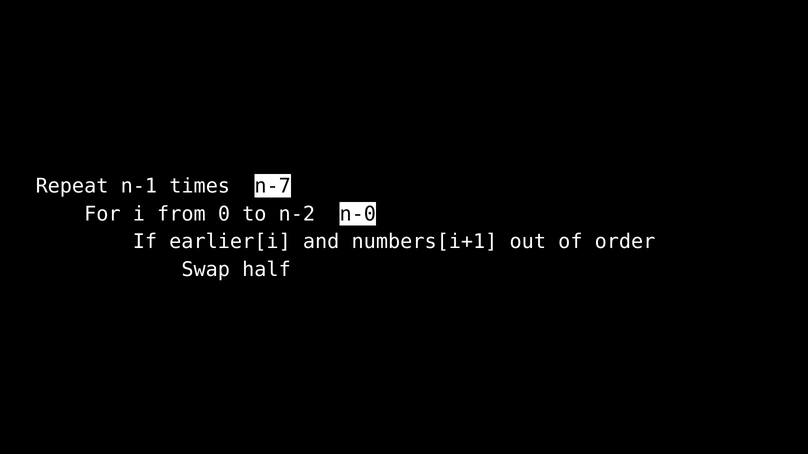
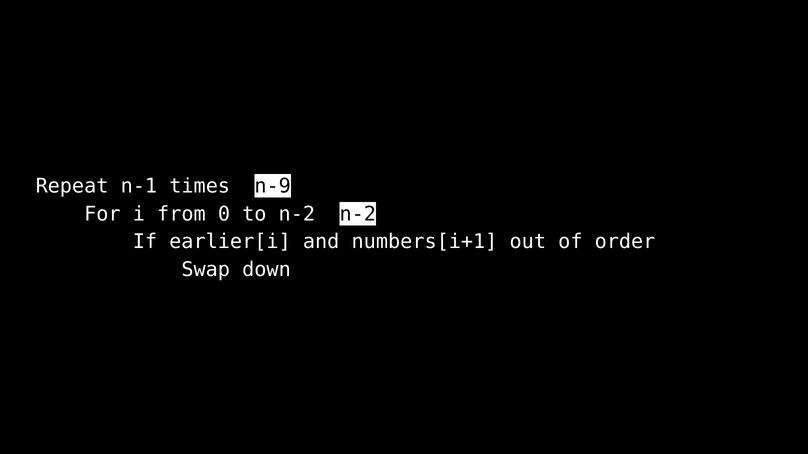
n-7: n-7 -> n-9 (273, 186)
n-2 n-0: n-0 -> n-2 (358, 214)
half: half -> down (266, 270)
